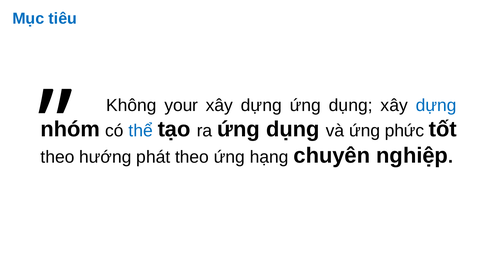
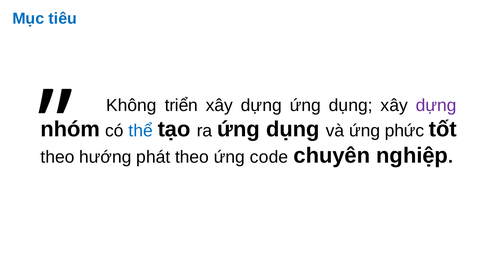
your: your -> triển (181, 105)
dựng colour: blue -> purple (436, 105)
hạng: hạng -> code (269, 157)
